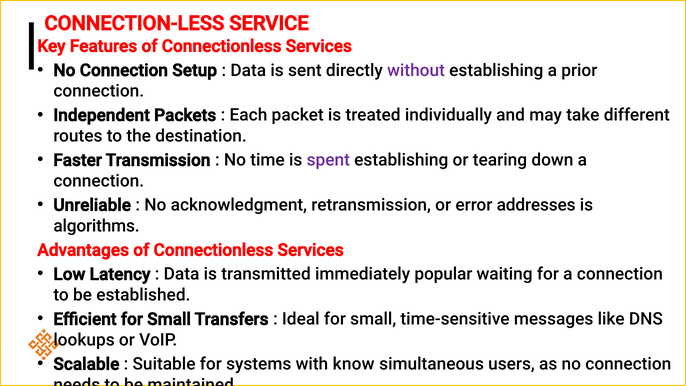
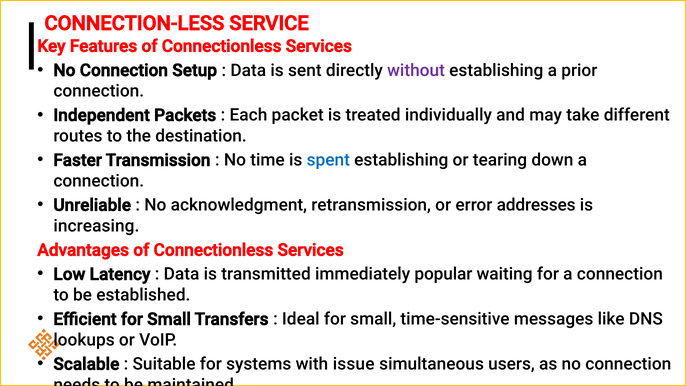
spent colour: purple -> blue (328, 160)
algorithms: algorithms -> increasing (96, 226)
know: know -> issue (354, 364)
